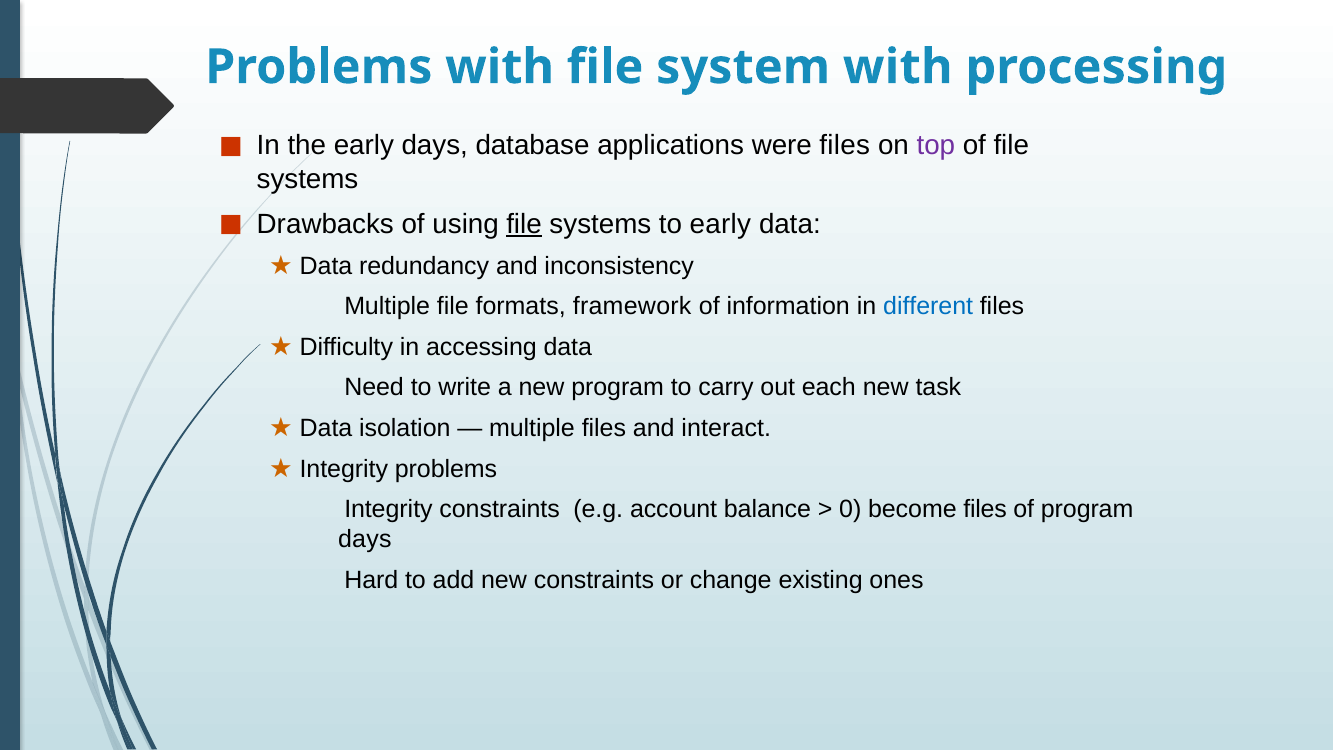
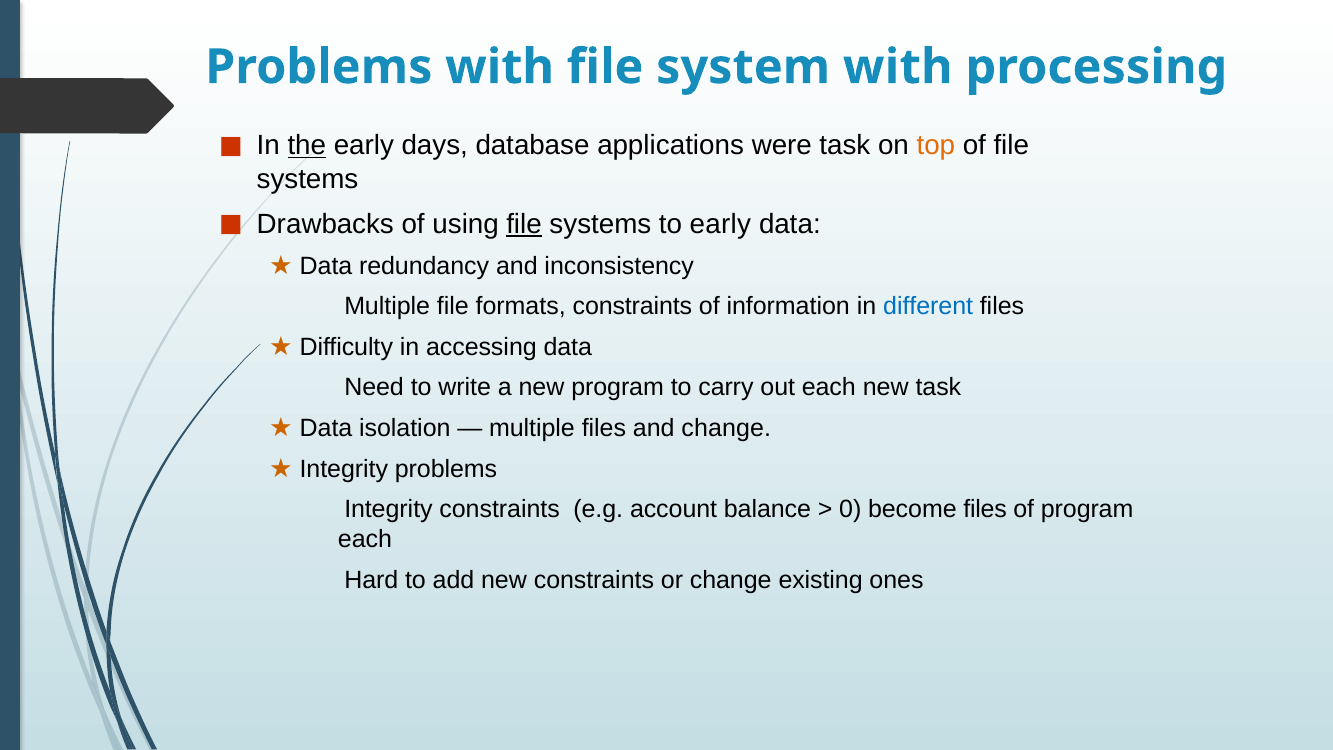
the underline: none -> present (307, 146)
were files: files -> task (845, 146)
top colour: purple -> orange (936, 146)
formats framework: framework -> constraints (632, 306)
and interact: interact -> change (726, 428)
days: days -> each (365, 539)
